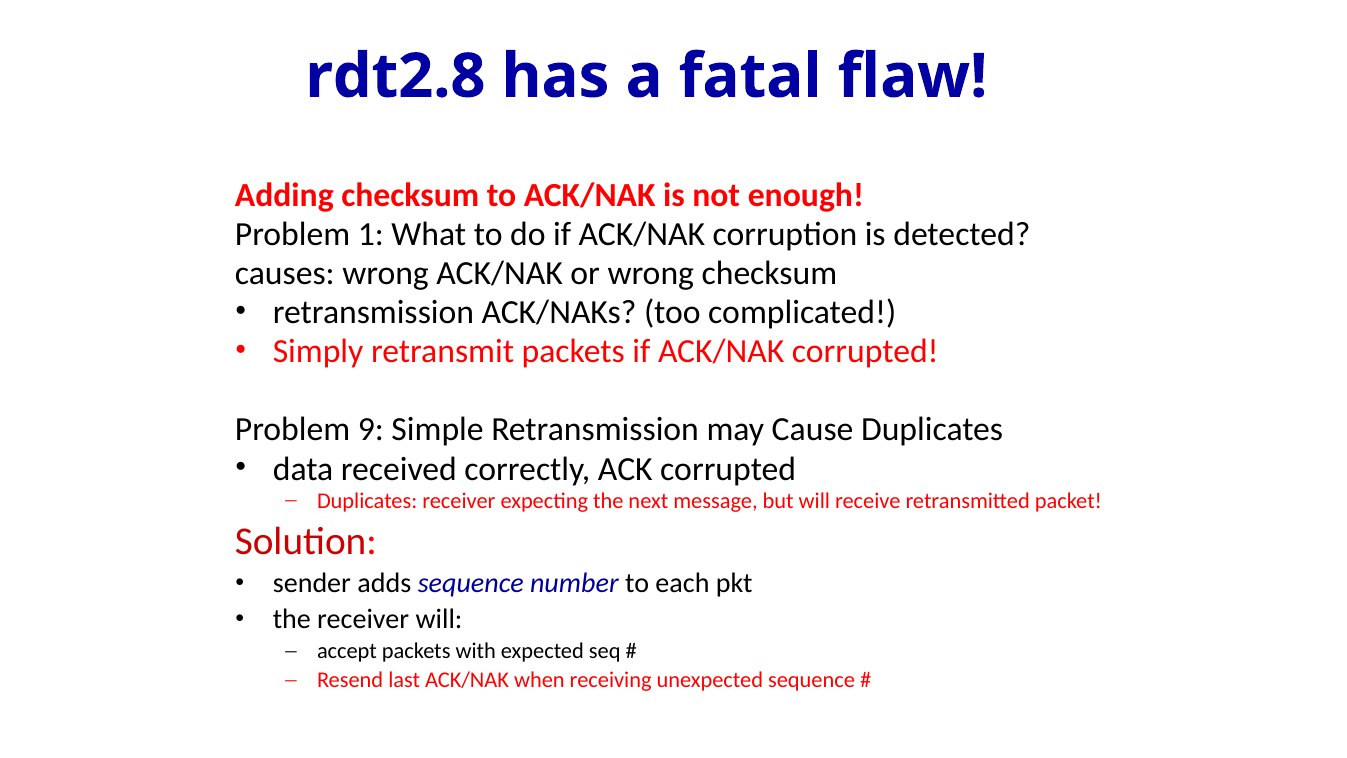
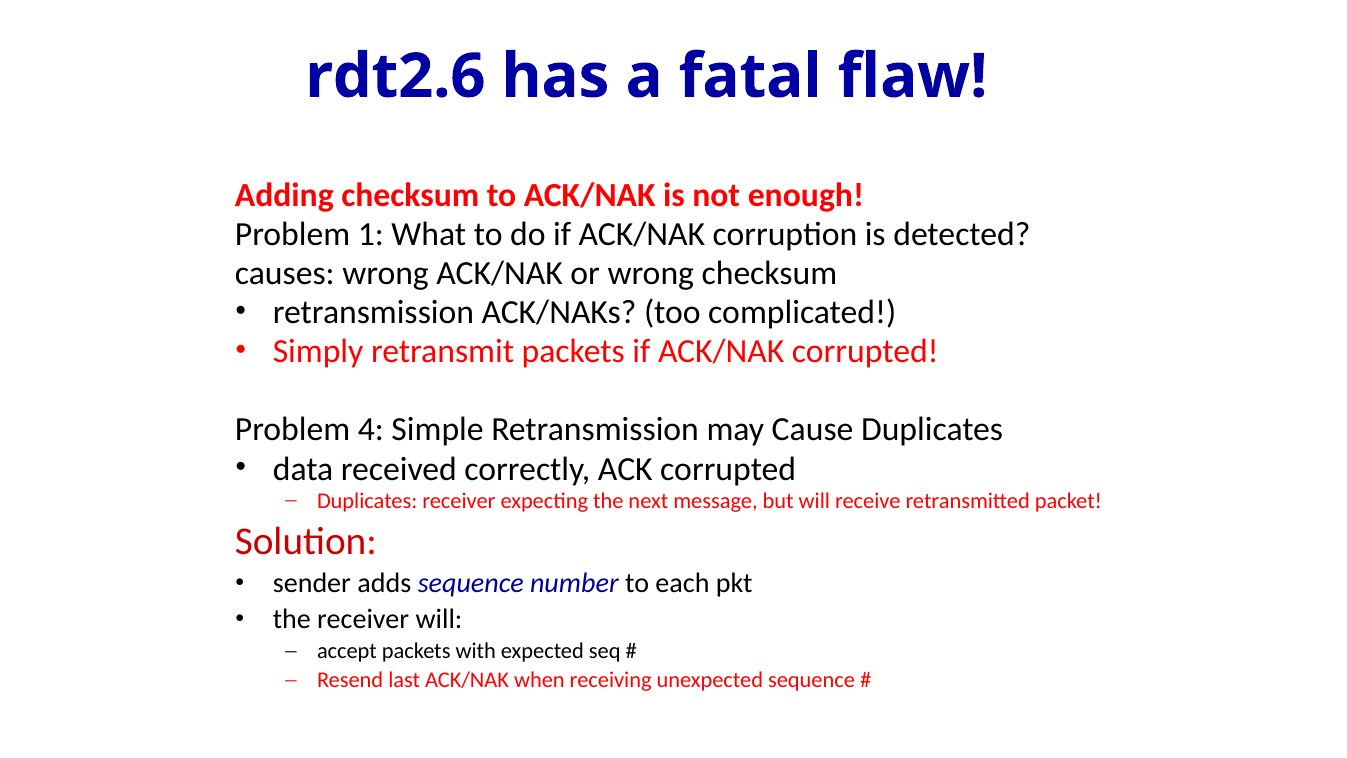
rdt2.8: rdt2.8 -> rdt2.6 (395, 76)
9: 9 -> 4 (371, 430)
